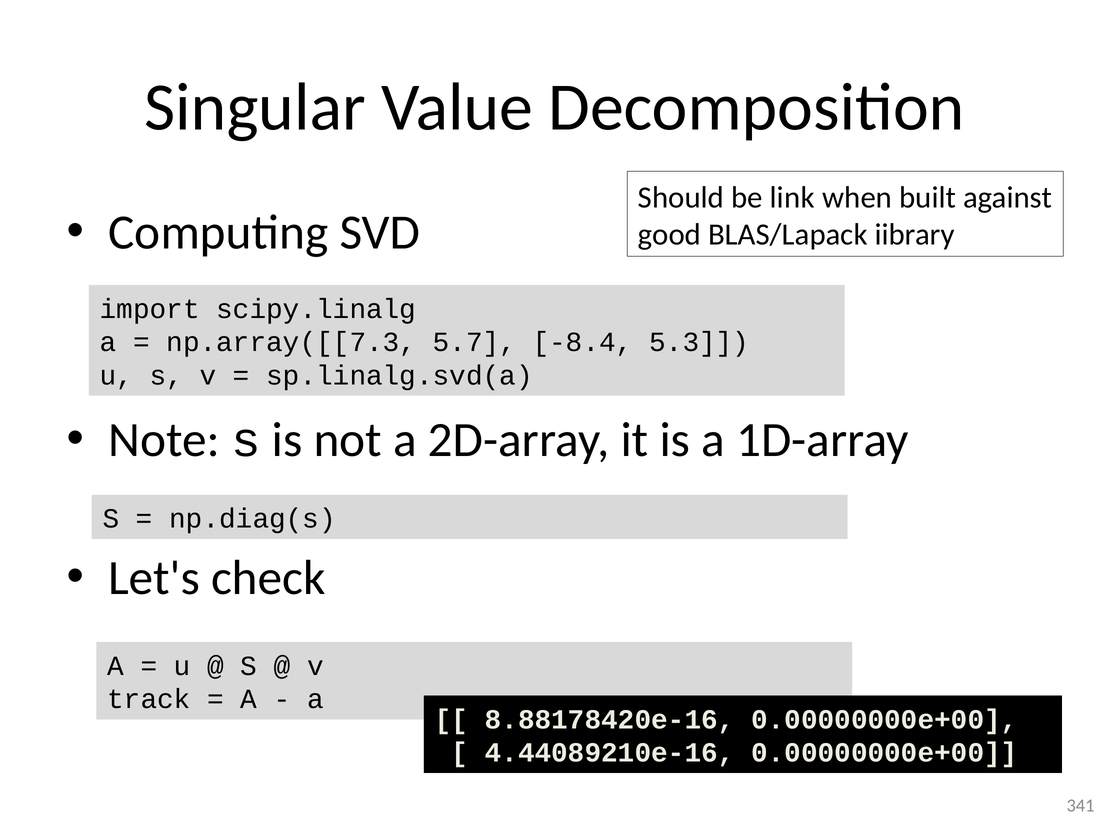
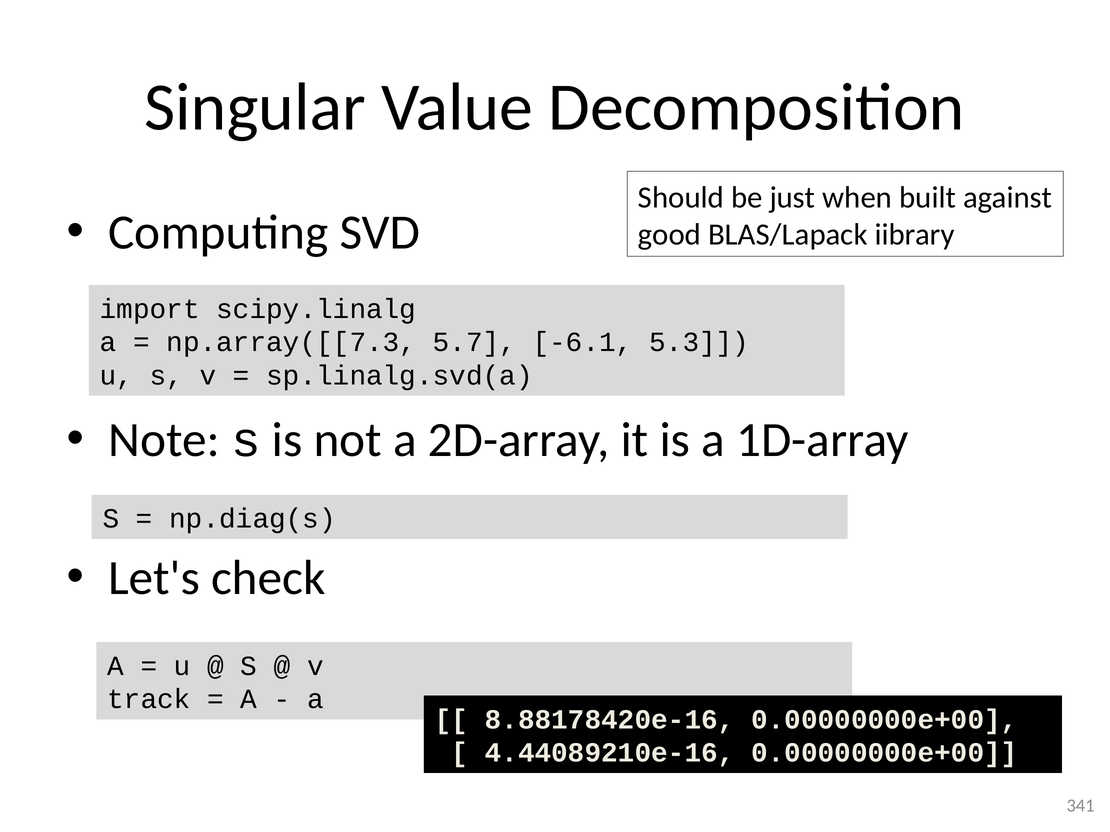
link: link -> just (792, 198)
-8.4: -8.4 -> -6.1 (583, 342)
